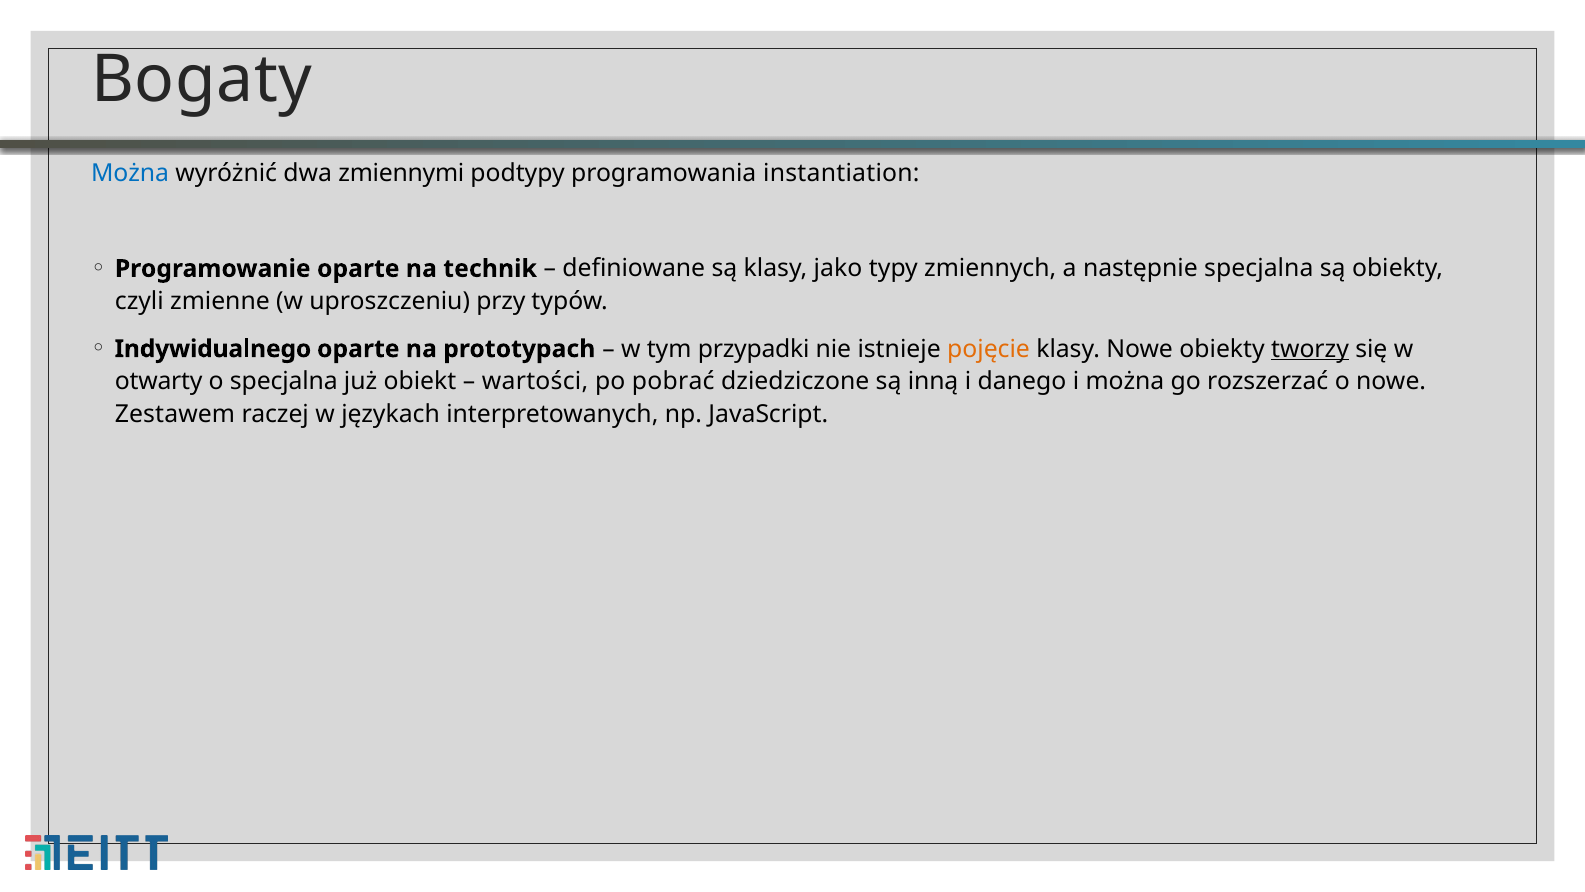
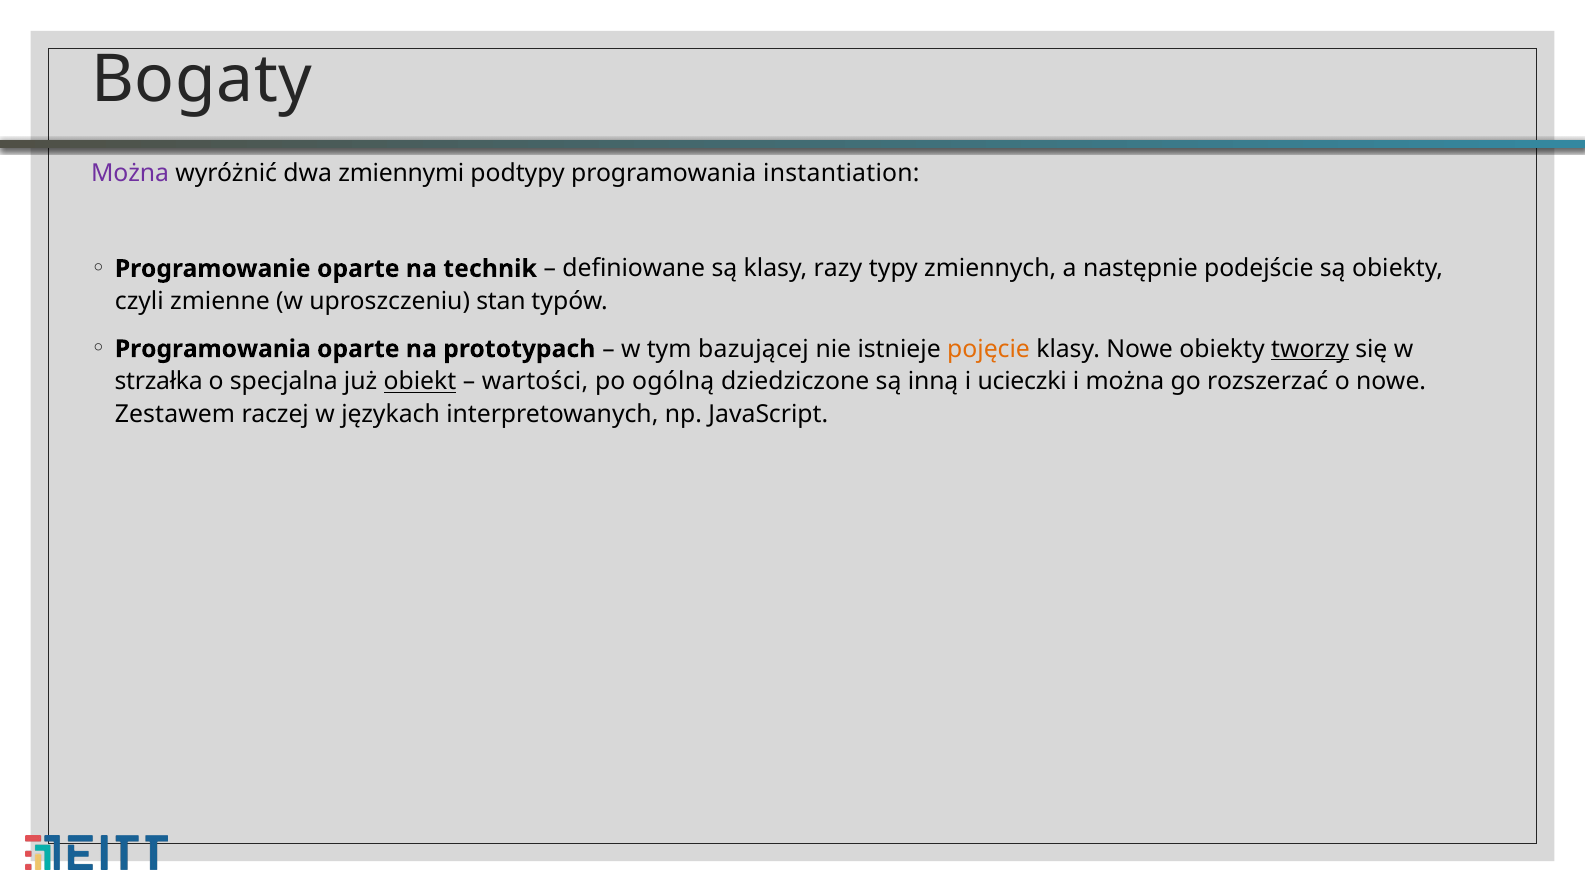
Można colour: blue -> purple (130, 173)
jako: jako -> razy (838, 269)
następnie specjalna: specjalna -> podejście (1259, 269)
przy: przy -> stan (501, 301)
Indywidualnego: Indywidualnego -> Programowania (213, 349)
przypadki: przypadki -> bazującej (753, 349)
otwarty: otwarty -> strzałka (159, 381)
obiekt underline: none -> present (420, 381)
pobrać: pobrać -> ogólną (673, 381)
danego: danego -> ucieczki (1022, 381)
